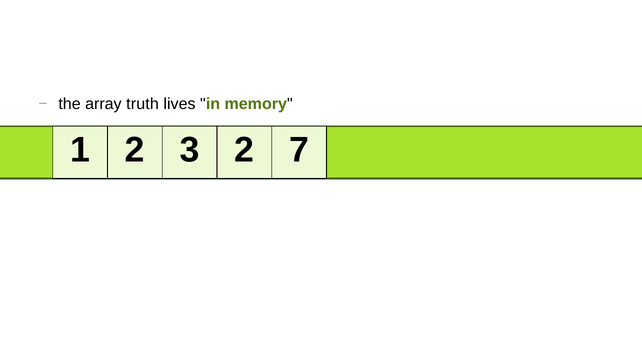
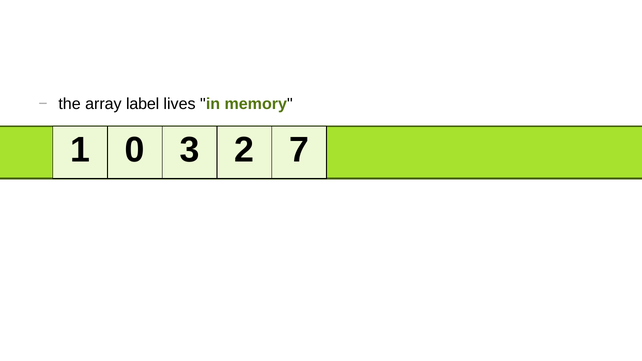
truth: truth -> label (143, 104)
1 2: 2 -> 0 (135, 150)
